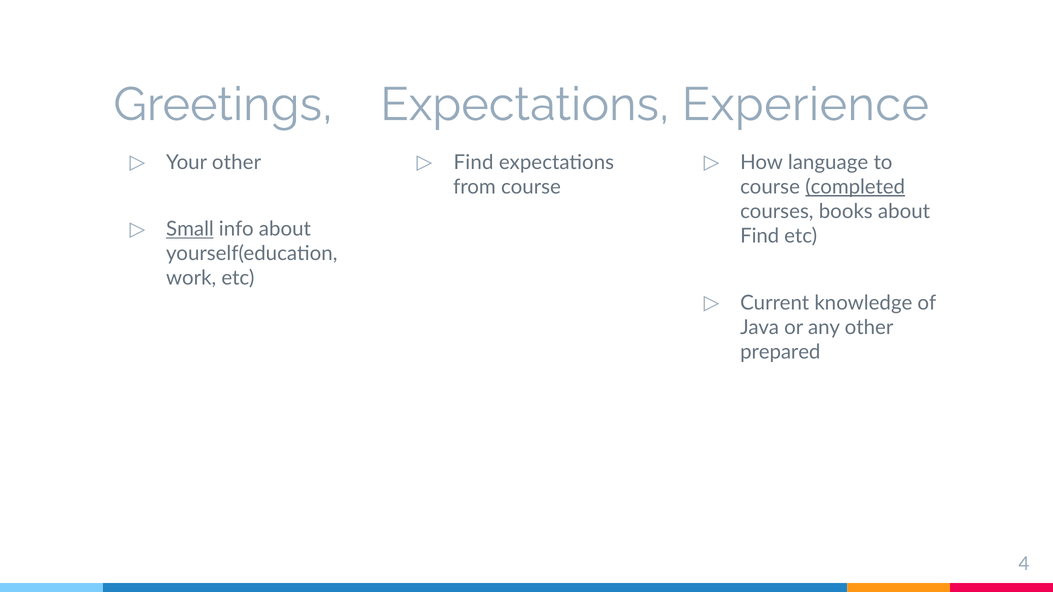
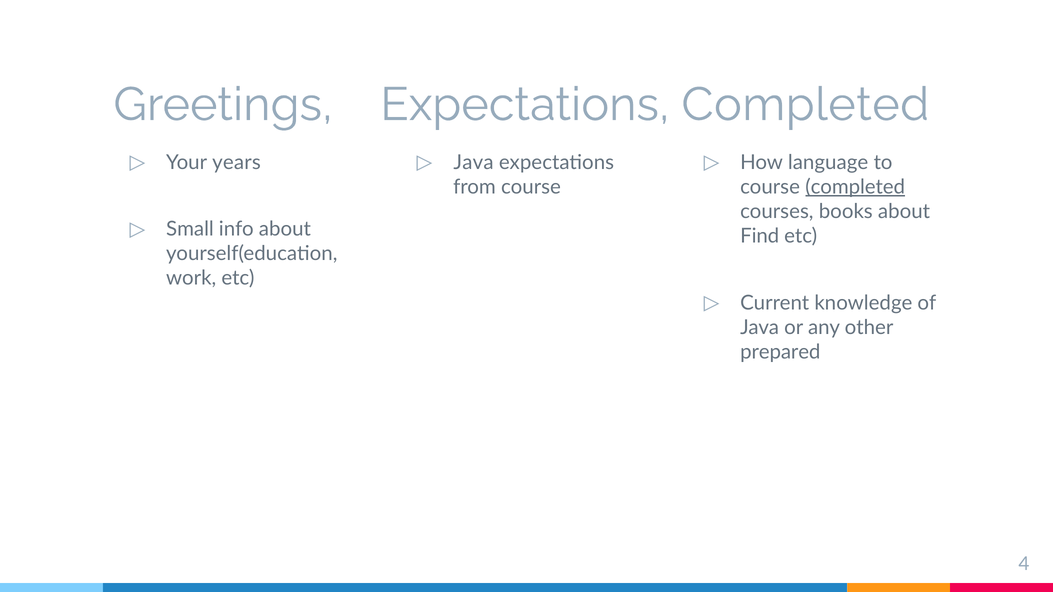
Expectations Experience: Experience -> Completed (805, 105)
Your other: other -> years (236, 162)
Find: Find -> Java (474, 162)
Small underline: present -> none (190, 229)
